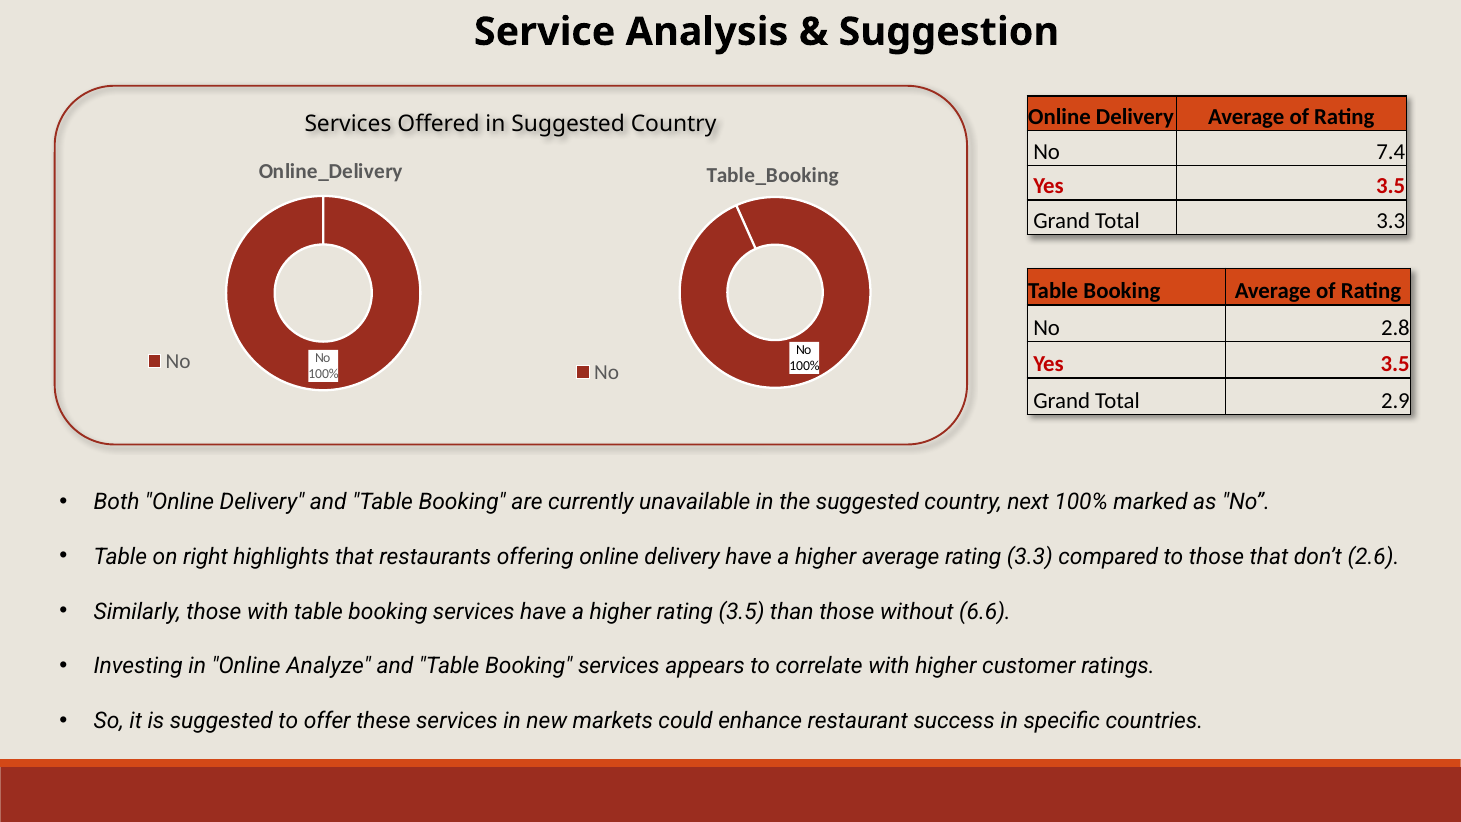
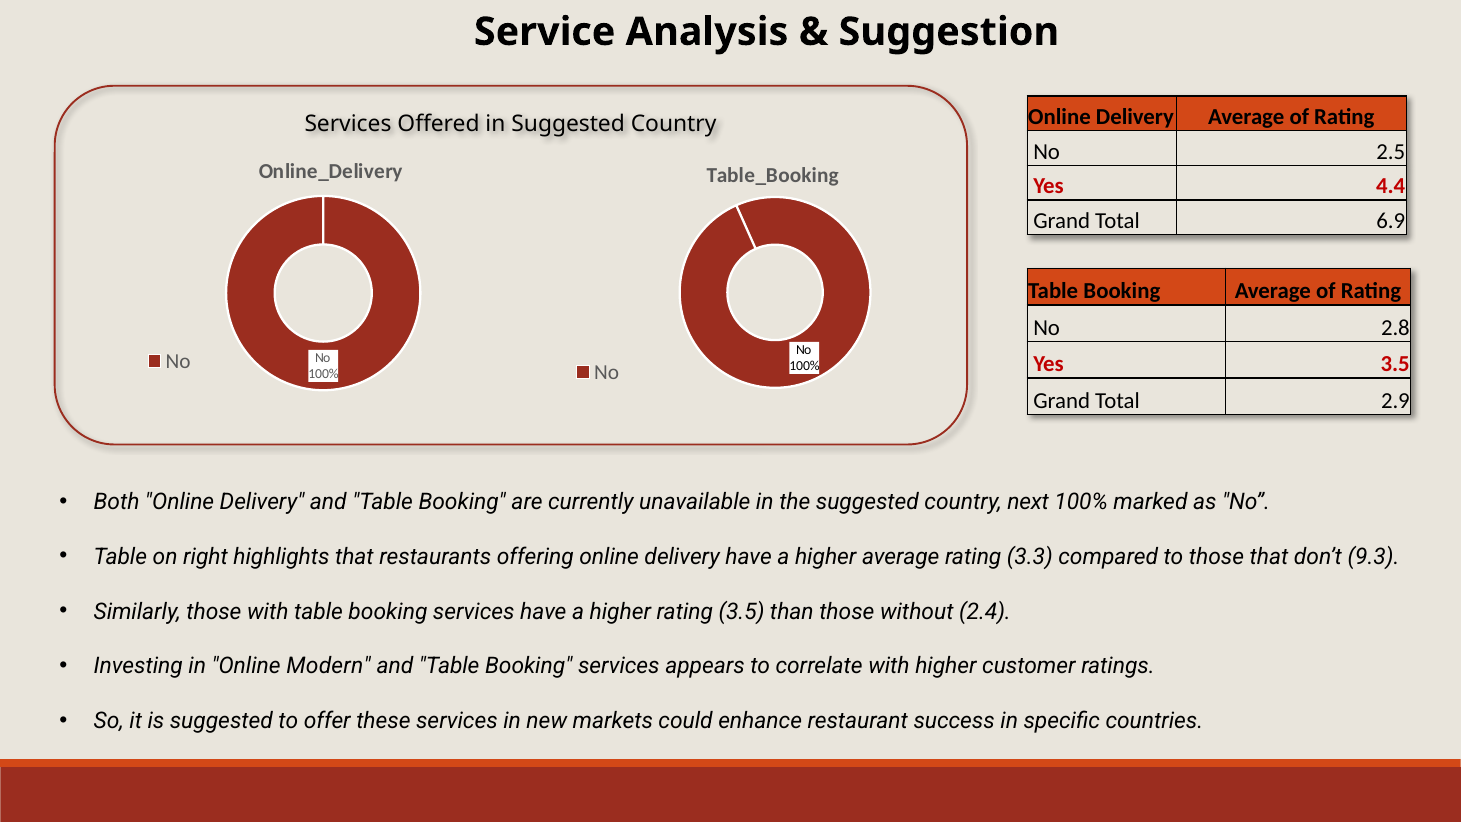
7.4: 7.4 -> 2.5 (1391, 152)
3.5: 3.5 -> 4.4 (1391, 186)
Total 3.3: 3.3 -> 6.9 (1391, 221)
2.6: 2.6 -> 9.3 (1374, 557)
6.6: 6.6 -> 2.4 (985, 611)
Analyze: Analyze -> Modern (329, 666)
